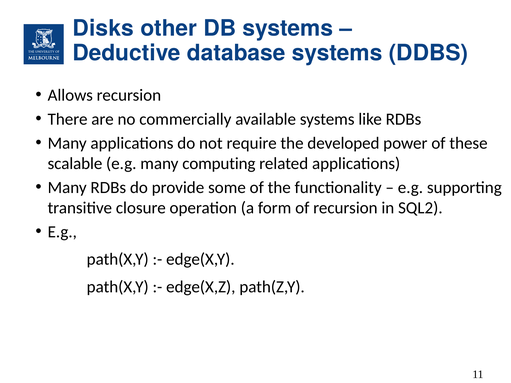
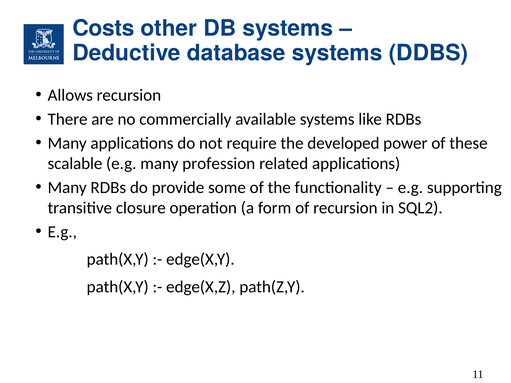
Disks: Disks -> Costs (103, 28)
computing: computing -> profession (219, 164)
